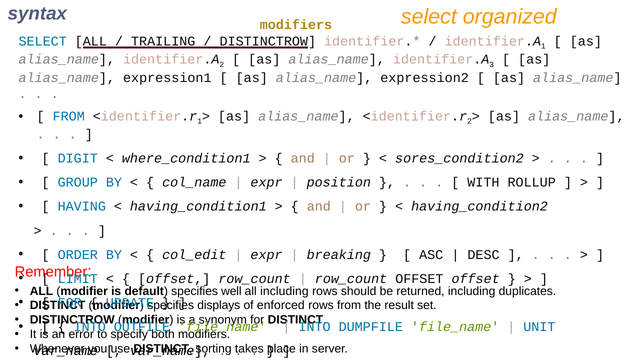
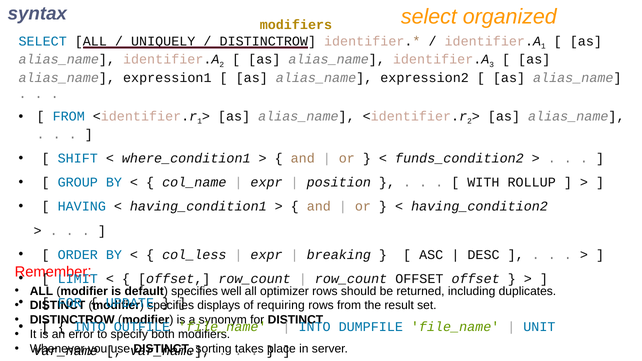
TRAILING: TRAILING -> UNIQUELY (163, 41)
DIGIT: DIGIT -> SHIFT (78, 158)
sores_condition2: sores_condition2 -> funds_condition2 (459, 158)
col_edit: col_edit -> col_less (194, 255)
all including: including -> optimizer (284, 291)
enforced: enforced -> requiring (281, 306)
